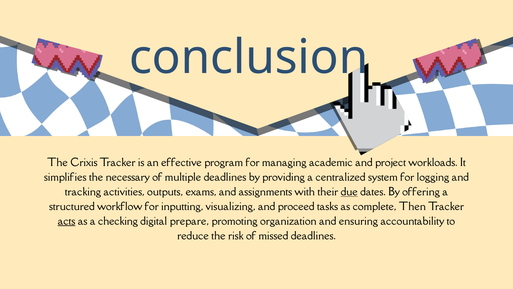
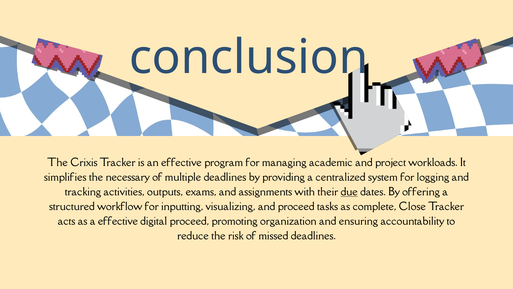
Then: Then -> Close (412, 206)
acts underline: present -> none (67, 221)
a checking: checking -> effective (118, 221)
digital prepare: prepare -> proceed (189, 221)
